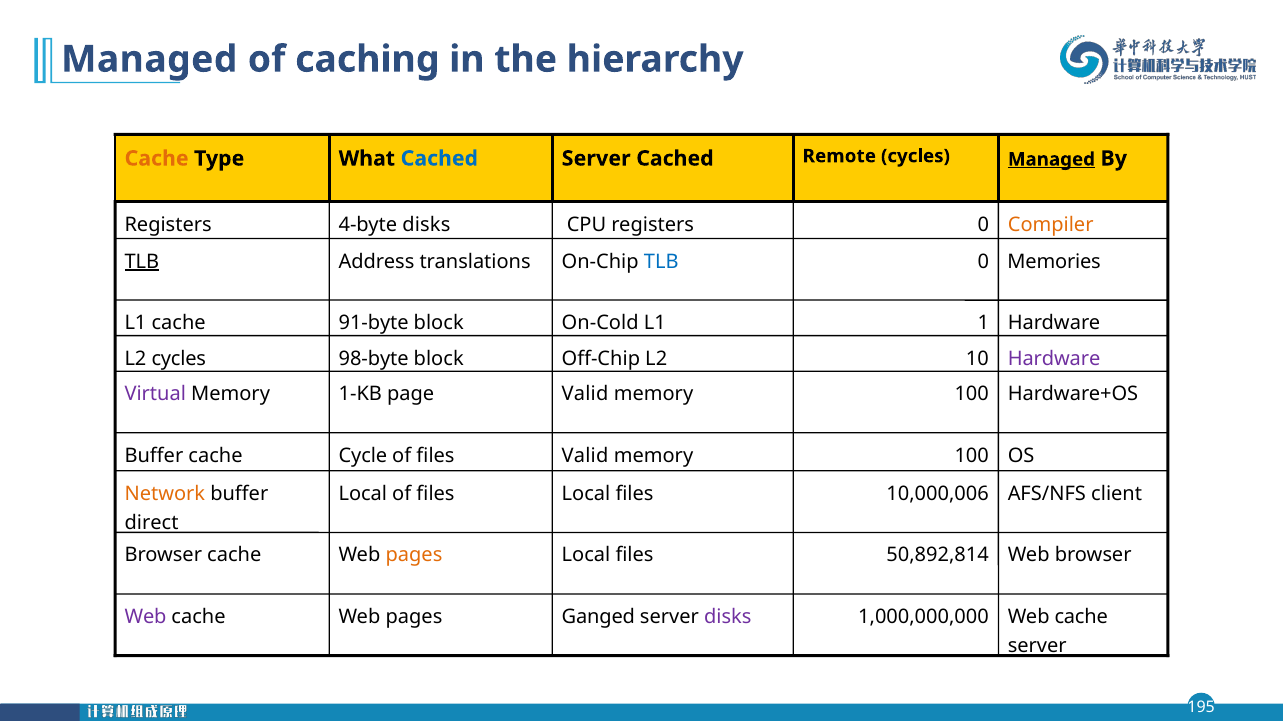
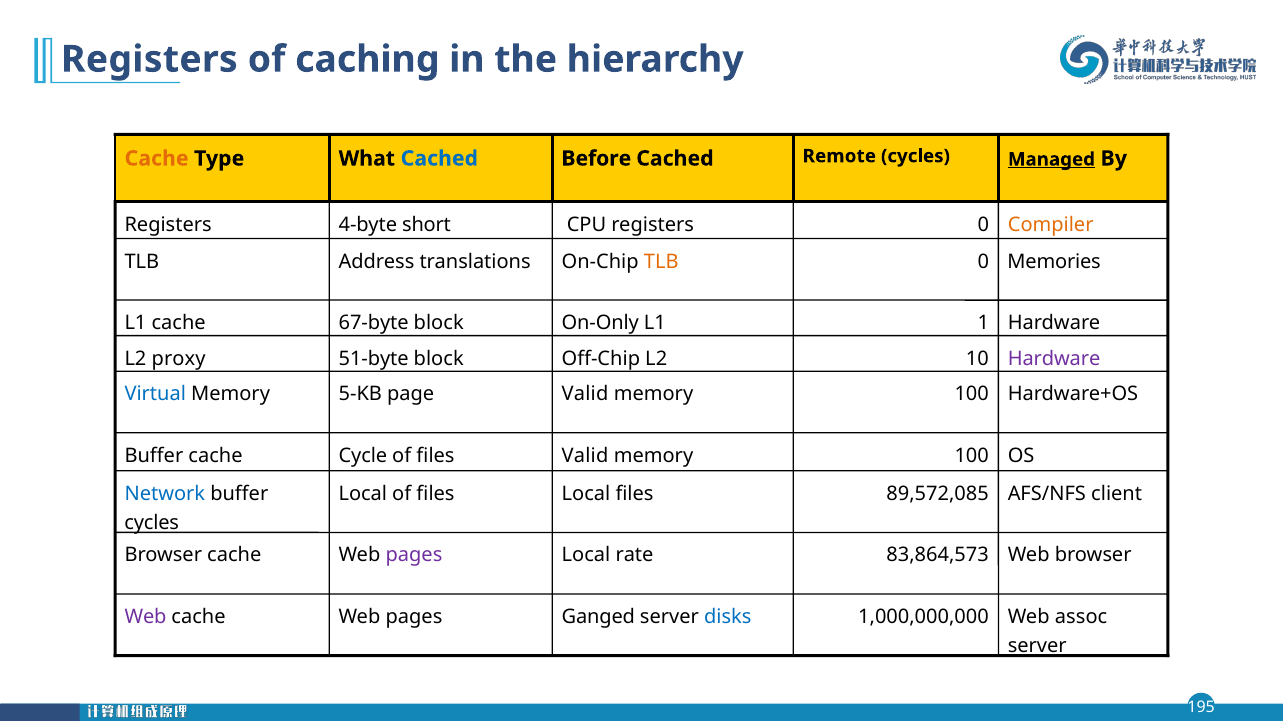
Managed: Managed -> Registers (149, 59)
Server: Server -> Before (596, 159)
4-byte disks: disks -> short (427, 225)
TLB underline: present -> none (142, 262)
TLB colour: blue -> orange (661, 262)
91-byte: 91-byte -> 67-byte (374, 323)
On-Cold: On-Cold -> On-Only (600, 323)
L2 cycles: cycles -> proxy (179, 359)
98-byte: 98-byte -> 51-byte (374, 359)
Virtual colour: purple -> blue (155, 394)
1-KB: 1-KB -> 5-KB (360, 394)
Network colour: orange -> blue (165, 494)
10,000,006: 10,000,006 -> 89,572,085 (938, 494)
direct: direct -> cycles (152, 523)
pages colour: orange -> purple (414, 556)
files: files -> rate (634, 556)
50,892,814: 50,892,814 -> 83,864,573 (938, 556)
disks colour: purple -> blue (728, 618)
cache: cache -> assoc (1081, 618)
